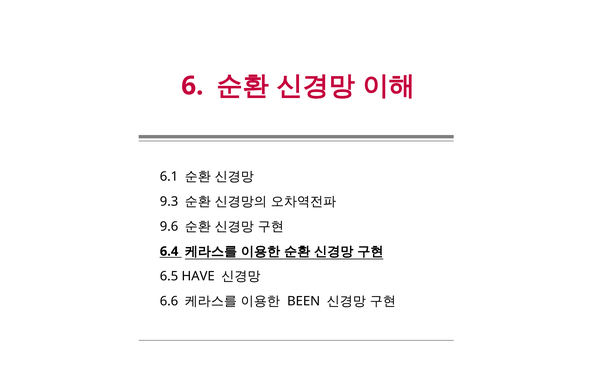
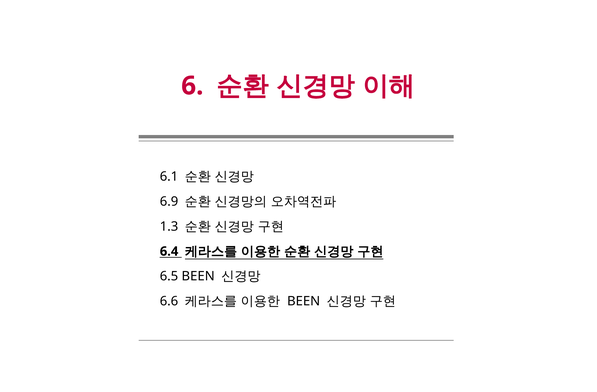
9.3: 9.3 -> 6.9 (169, 201)
9.6: 9.6 -> 1.3 (169, 226)
6.5 HAVE: HAVE -> BEEN (198, 276)
